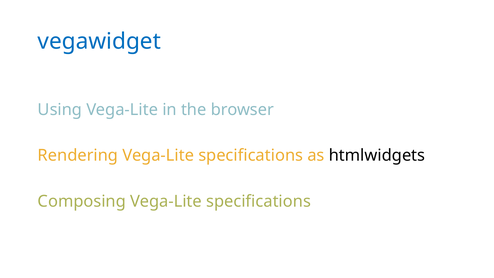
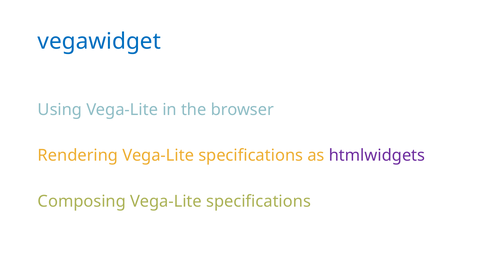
htmlwidgets colour: black -> purple (377, 155)
